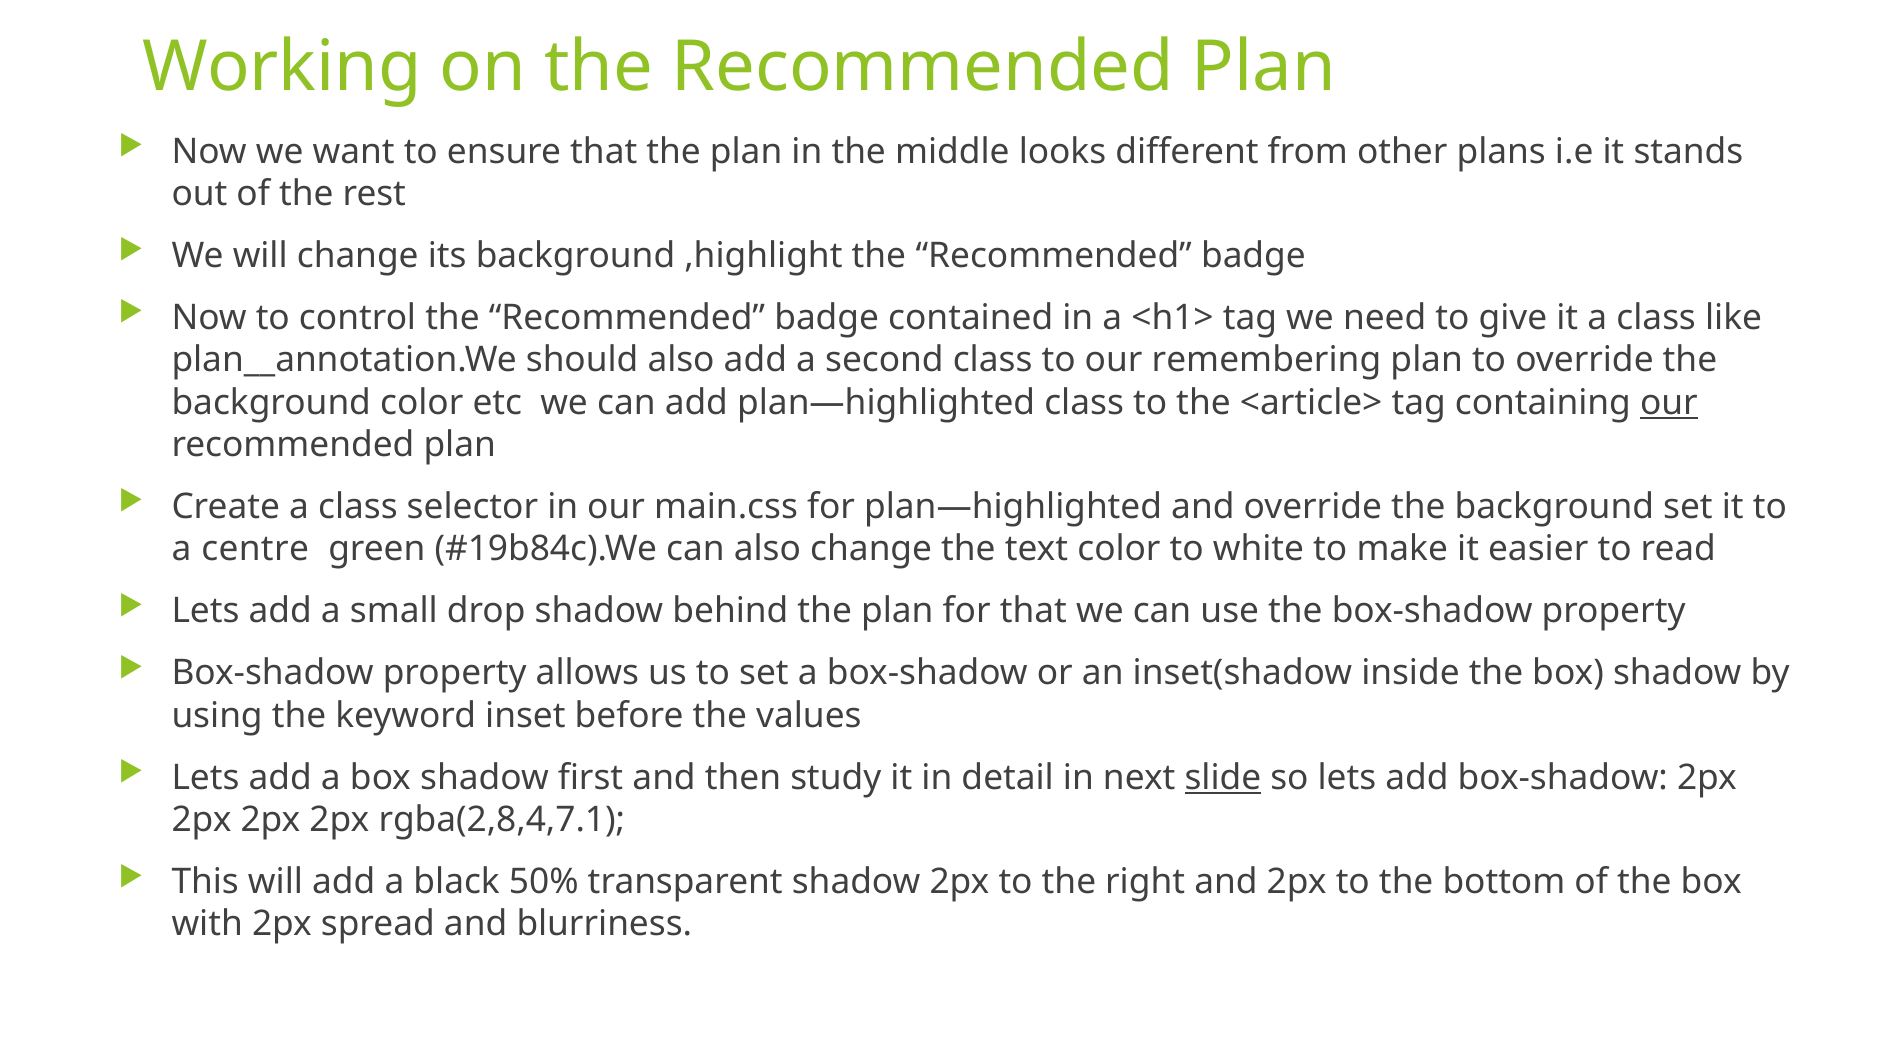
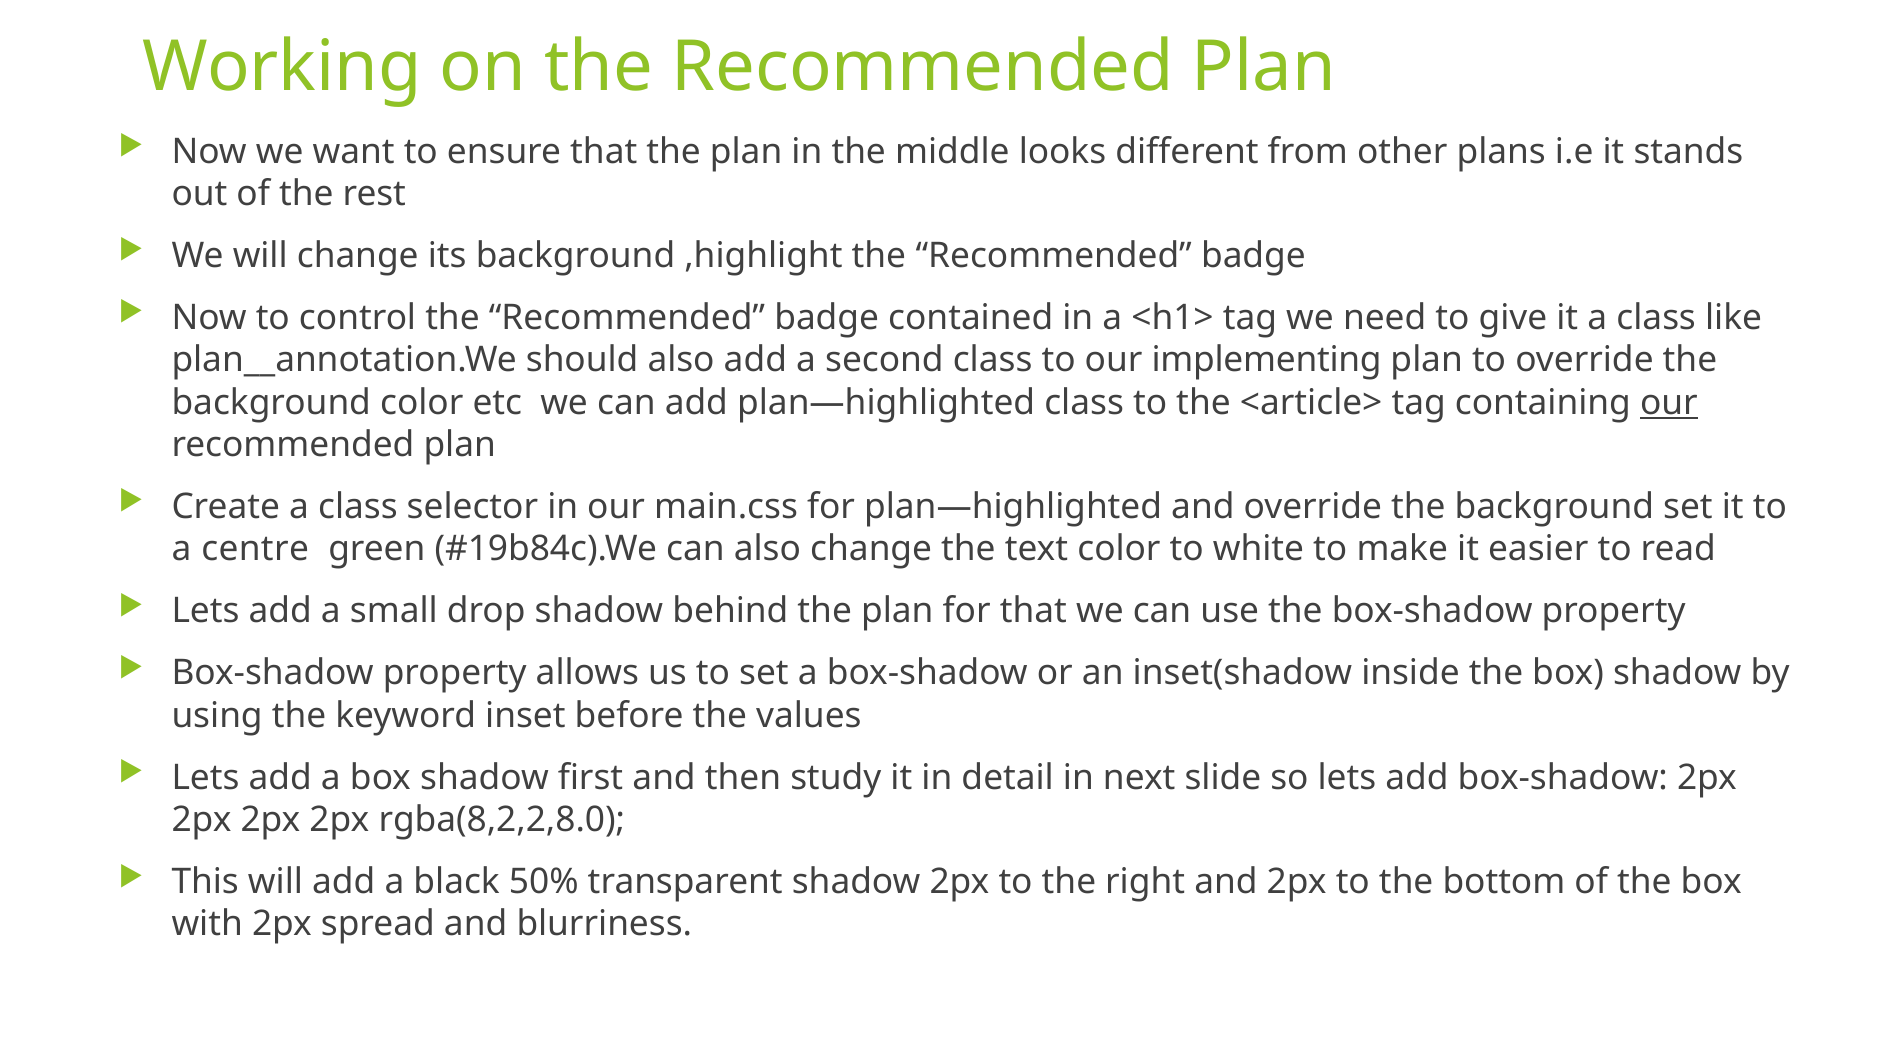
remembering: remembering -> implementing (1267, 360)
slide underline: present -> none (1223, 777)
rgba(2,8,4,7.1: rgba(2,8,4,7.1 -> rgba(8,2,2,8.0 (502, 820)
